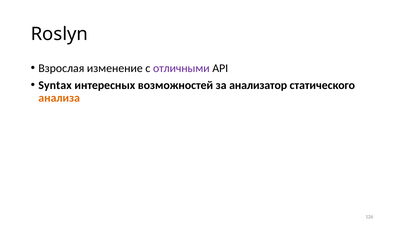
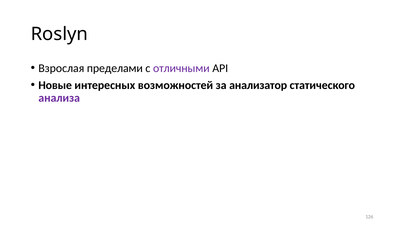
изменение: изменение -> пределами (115, 68)
Syntax: Syntax -> Новые (55, 85)
анализа colour: orange -> purple (59, 98)
